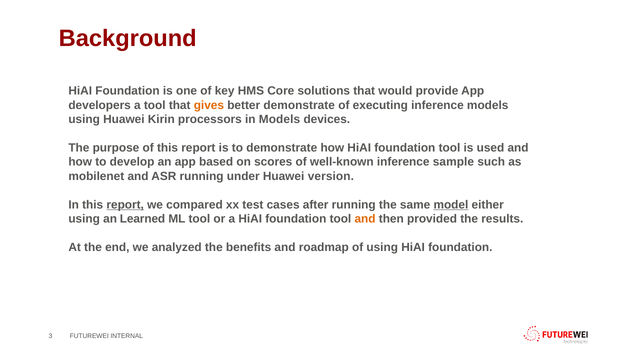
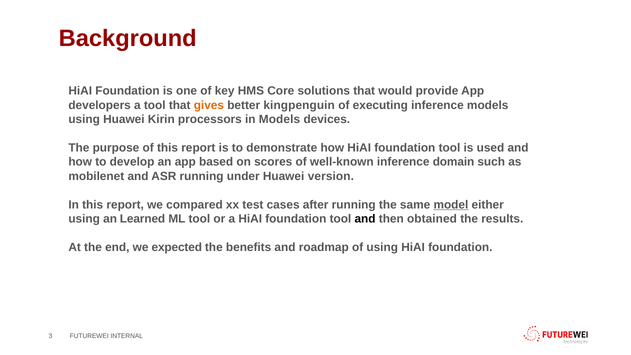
better demonstrate: demonstrate -> kingpenguin (299, 105)
sample: sample -> domain (454, 162)
report underline: present -> none (125, 205)
and colour: orange -> black (365, 219)
provided: provided -> obtained (432, 219)
analyzed: analyzed -> expected (177, 247)
